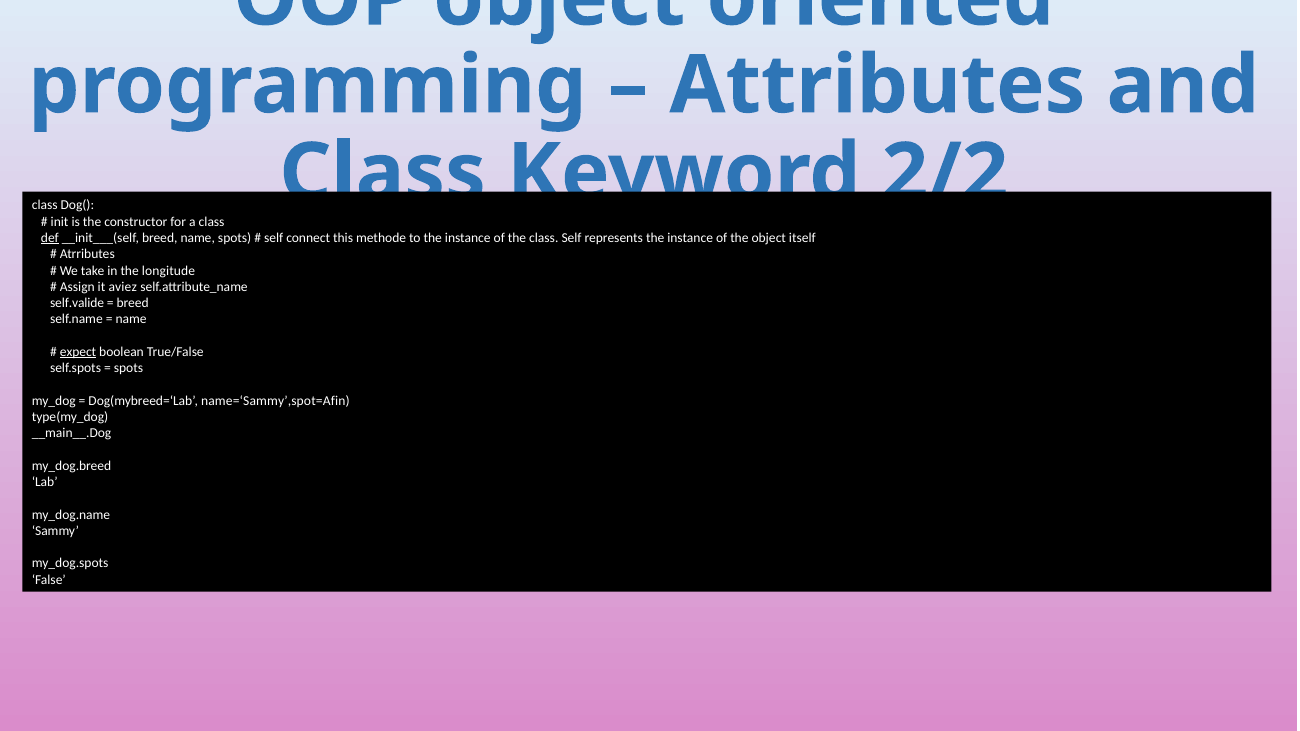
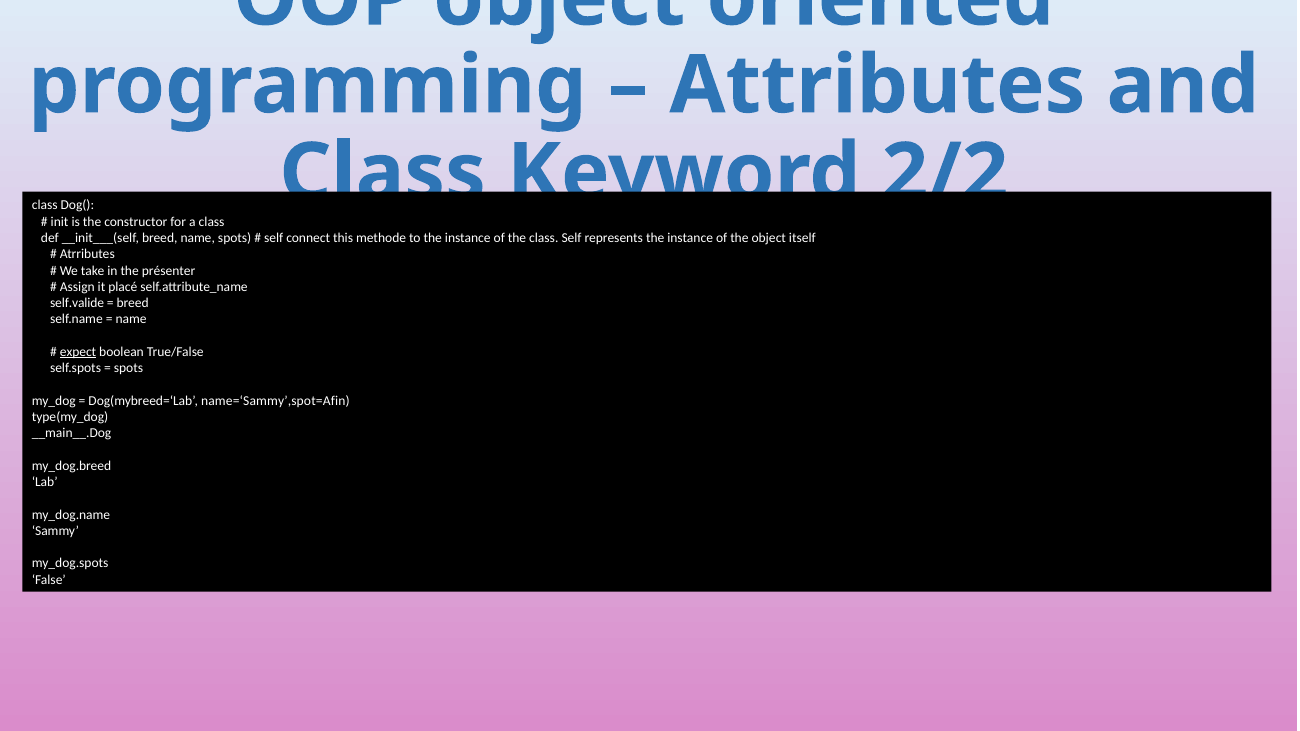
def underline: present -> none (50, 238)
longitude: longitude -> présenter (169, 271)
aviez: aviez -> placé (123, 287)
